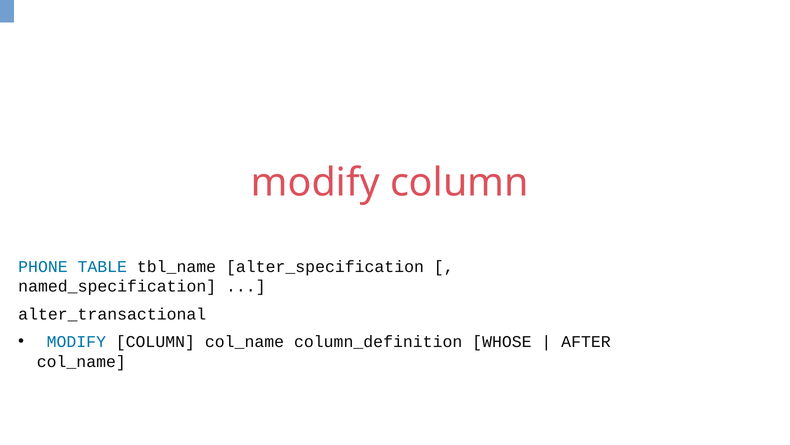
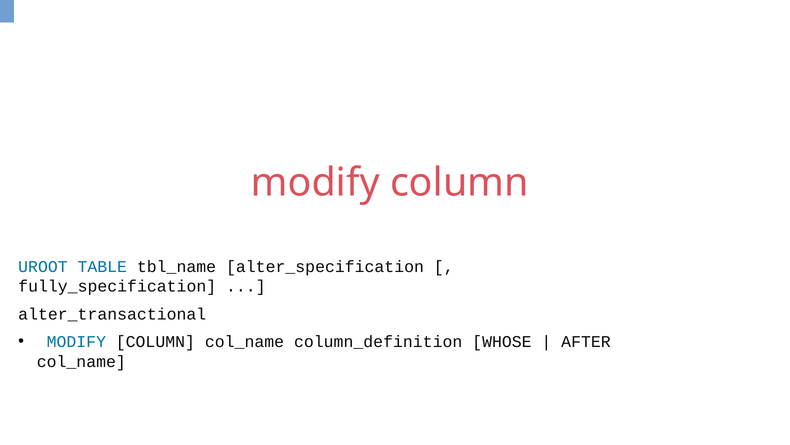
PHONE: PHONE -> UROOT (43, 266)
named_specification: named_specification -> fully_specification (117, 286)
